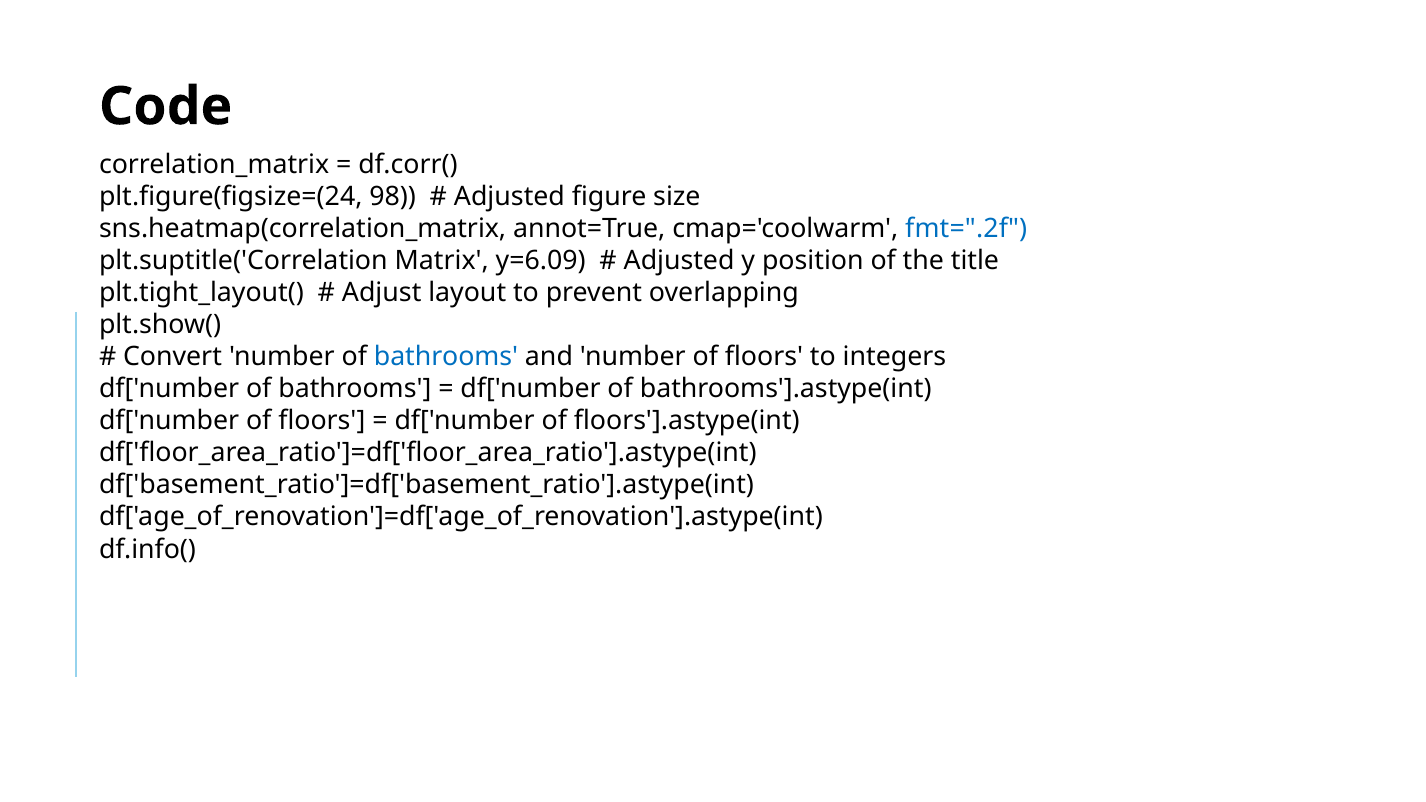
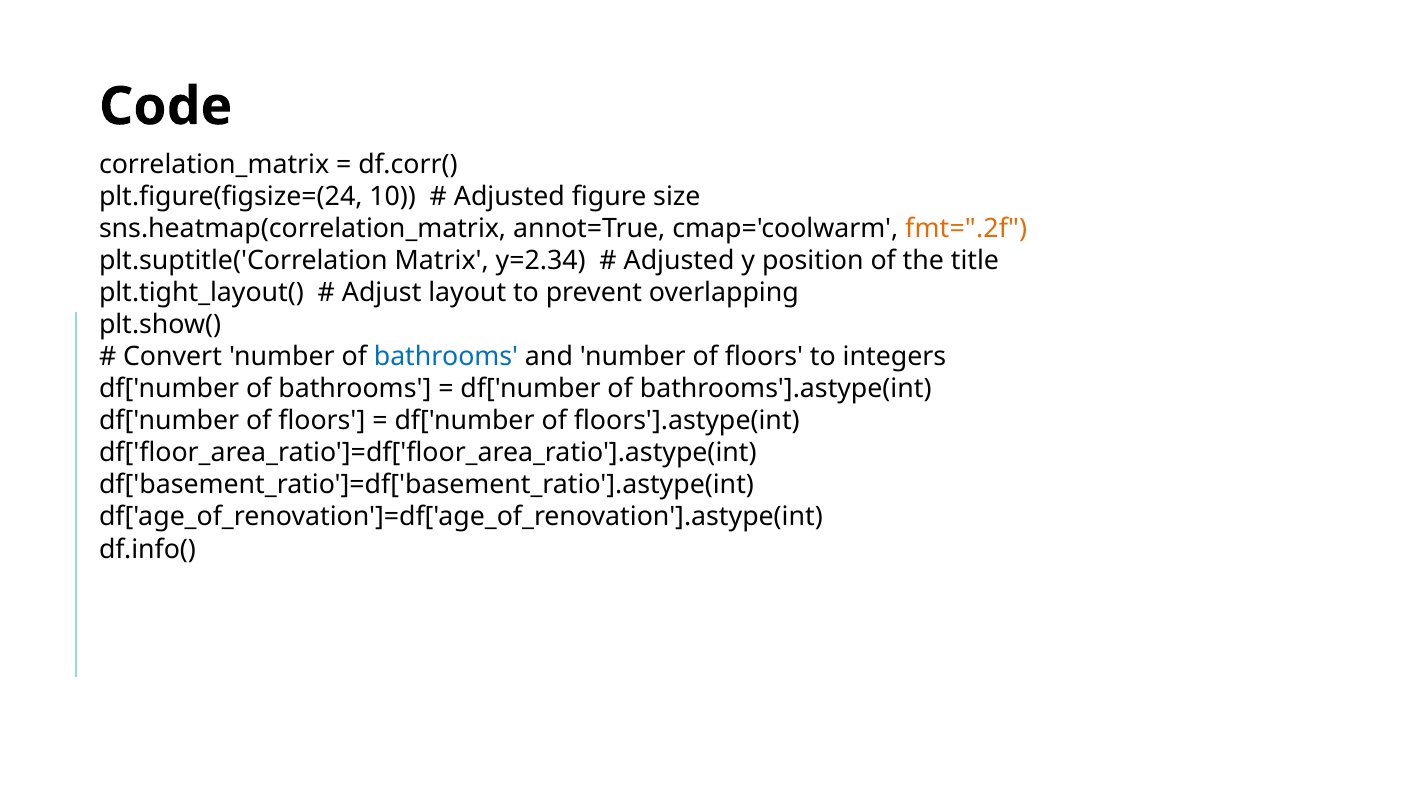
98: 98 -> 10 (393, 196)
fmt=".2f colour: blue -> orange (966, 228)
y=6.09: y=6.09 -> y=2.34 (541, 261)
